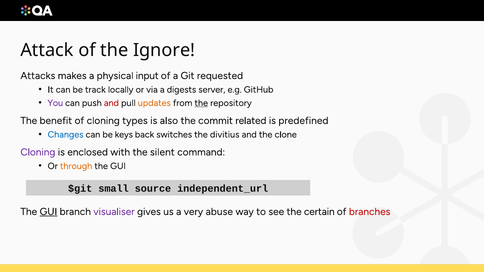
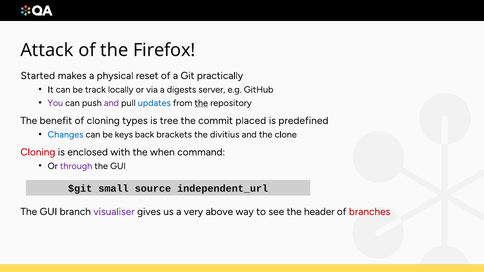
Ignore: Ignore -> Firefox (164, 50)
Attacks: Attacks -> Started (38, 76)
input: input -> reset (147, 76)
requested: requested -> practically (220, 76)
and colour: red -> purple (111, 103)
updates colour: orange -> blue (154, 103)
also: also -> tree (169, 121)
related: related -> placed (251, 121)
switches: switches -> brackets (174, 135)
Cloning colour: purple -> red (38, 152)
silent: silent -> when (162, 152)
through colour: orange -> purple (76, 166)
GUI underline: present -> none (48, 212)
abuse: abuse -> above (219, 212)
certain: certain -> header (319, 212)
